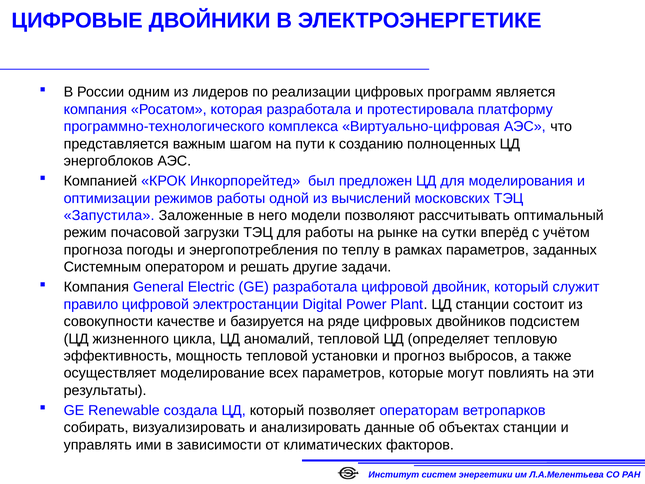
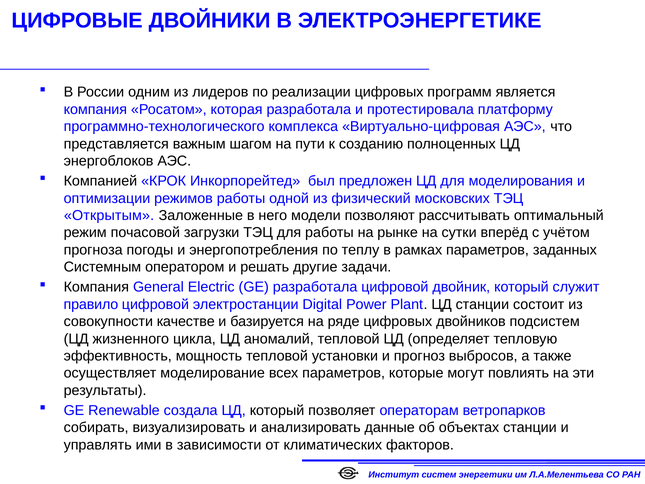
вычислений: вычислений -> физический (371, 198)
Запустила: Запустила -> Открытым (109, 215)
